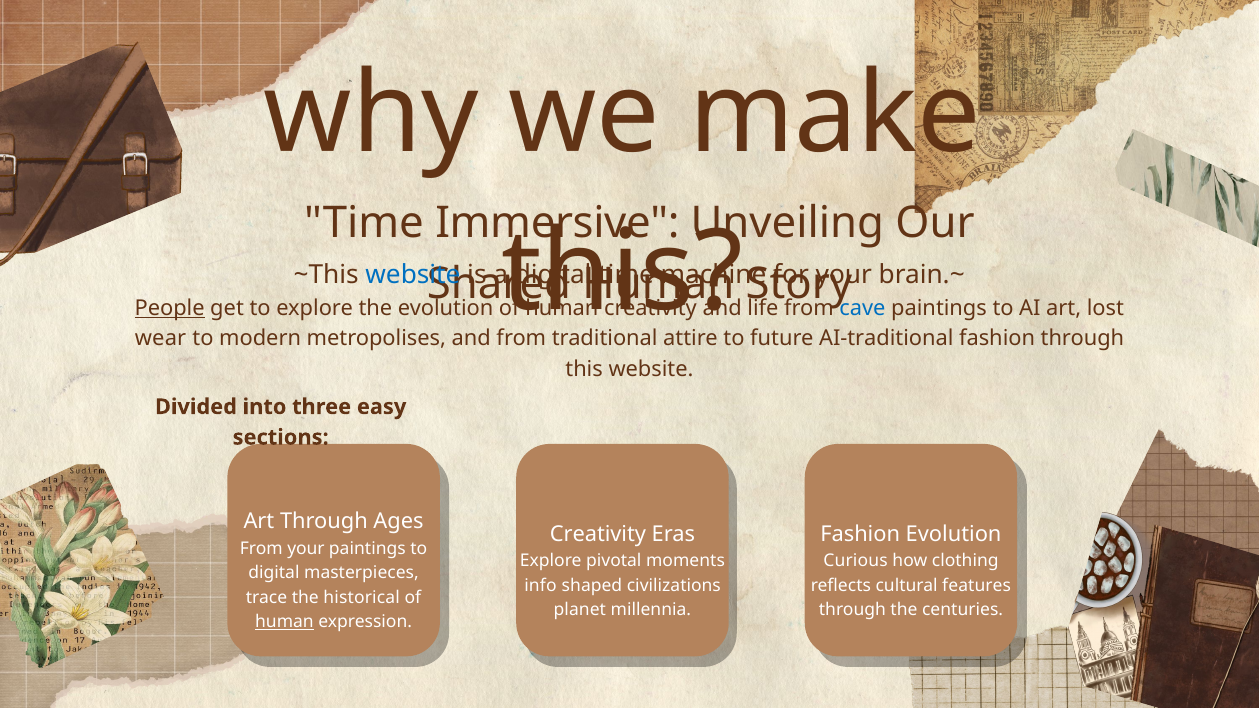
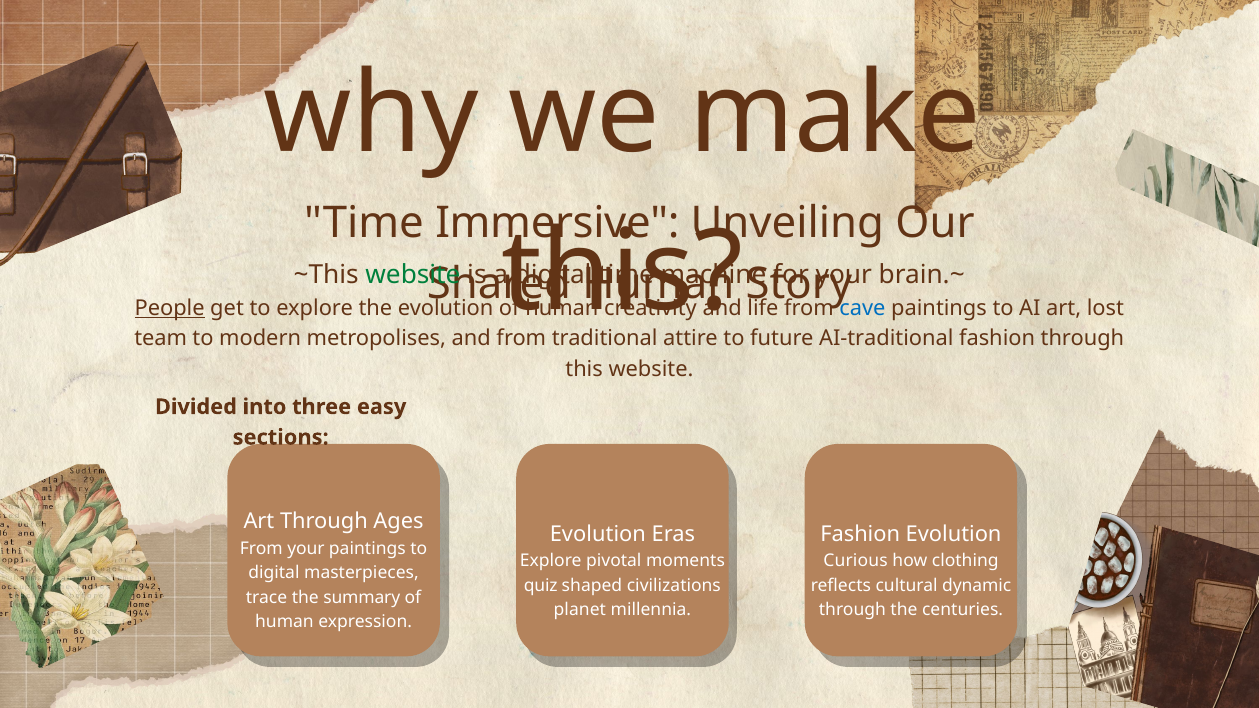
website colour: blue -> green (413, 275)
wear: wear -> team (161, 339)
Creativity: Creativity -> Evolution (598, 534)
info: info -> quiz (541, 585)
features: features -> dynamic (977, 585)
historical: historical -> summary (362, 598)
human underline: present -> none (284, 622)
